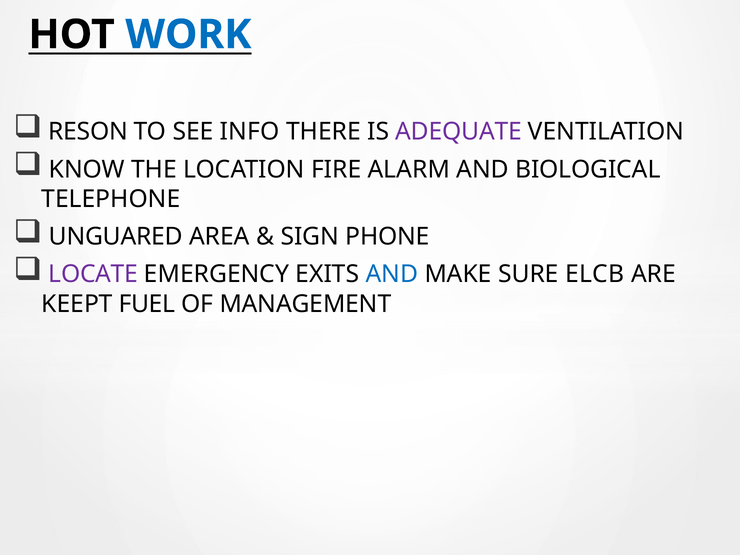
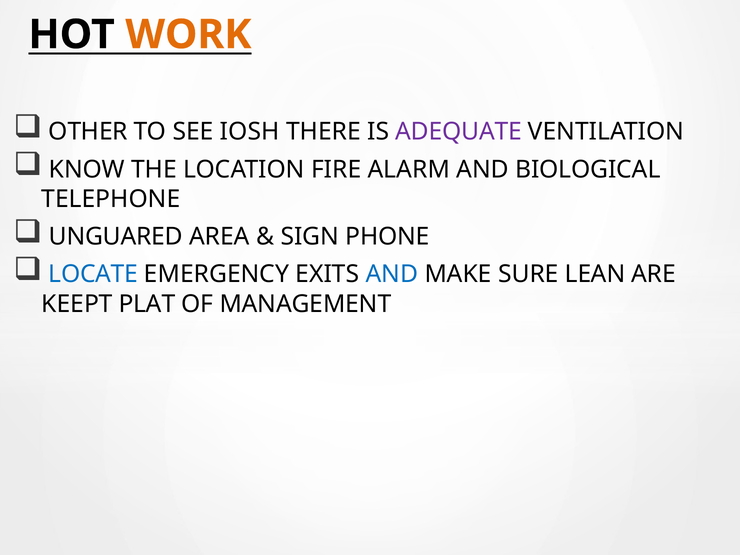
WORK colour: blue -> orange (188, 35)
RESON: RESON -> OTHER (88, 132)
INFO: INFO -> IOSH (250, 132)
LOCATE colour: purple -> blue (93, 274)
ELCB: ELCB -> LEAN (595, 274)
FUEL: FUEL -> PLAT (147, 304)
